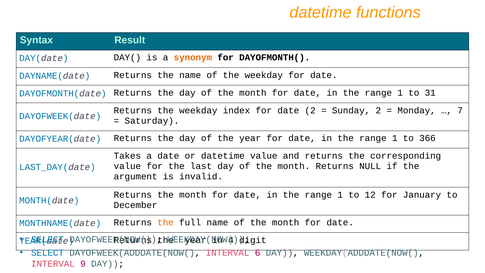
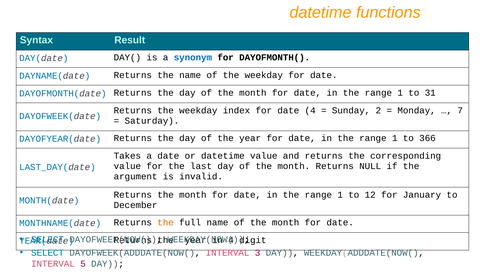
synonym colour: orange -> blue (193, 58)
date 2: 2 -> 4 (310, 110)
6: 6 -> 3 (258, 253)
9: 9 -> 5 (83, 264)
